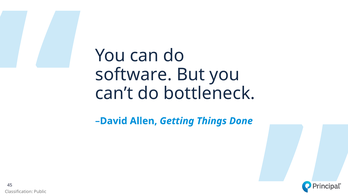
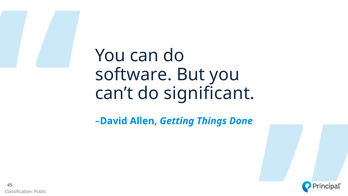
bottleneck: bottleneck -> significant (209, 93)
